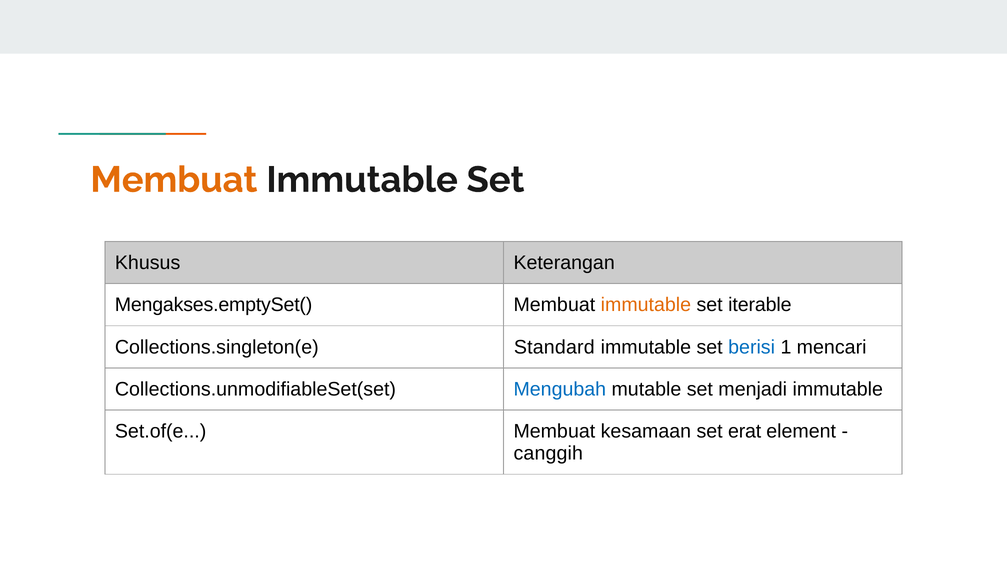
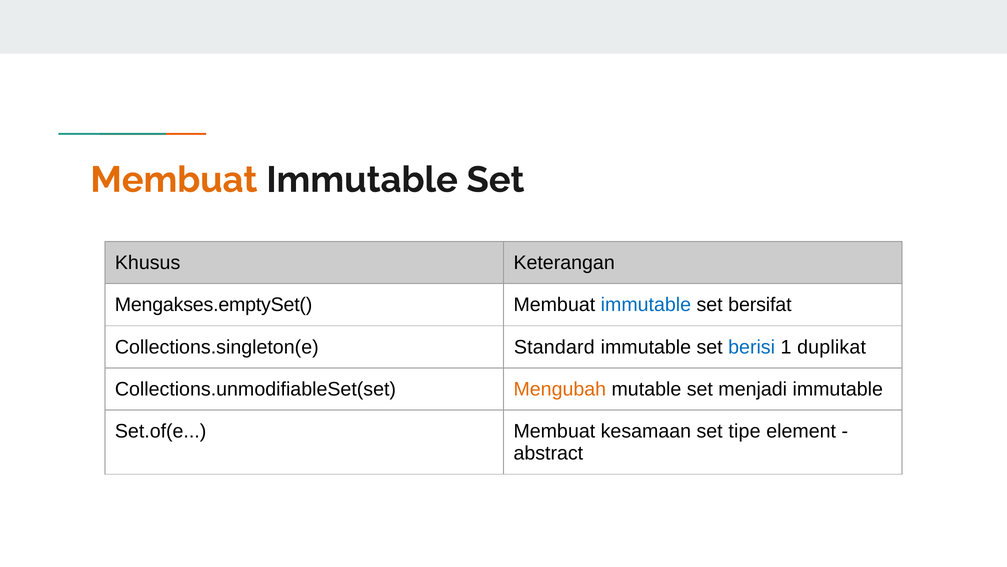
immutable colour: orange -> blue (646, 305)
iterable: iterable -> bersifat (760, 305)
mencari: mencari -> duplikat (832, 347)
Mengubah colour: blue -> orange (560, 389)
erat: erat -> tipe (744, 431)
canggih: canggih -> abstract (548, 453)
